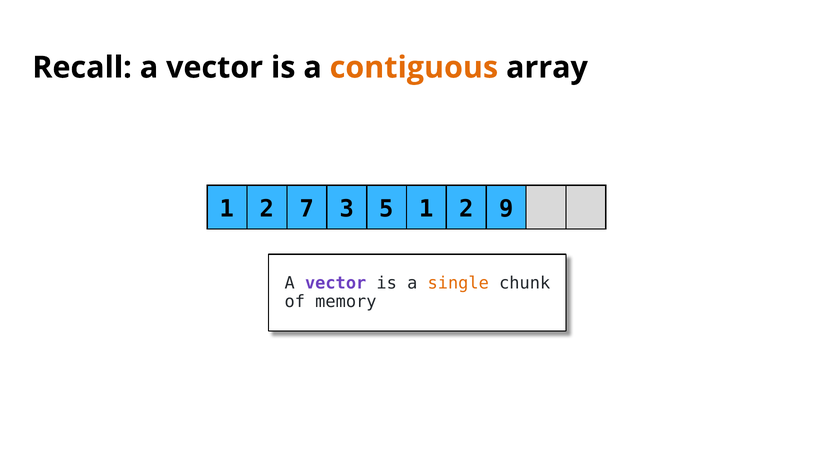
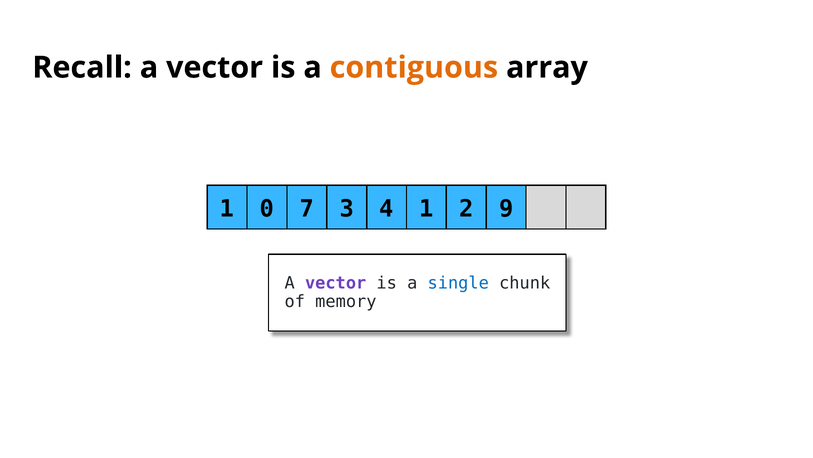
2: 2 -> 0 (267, 208)
5: 5 -> 4 (387, 208)
single colour: orange -> blue (458, 283)
